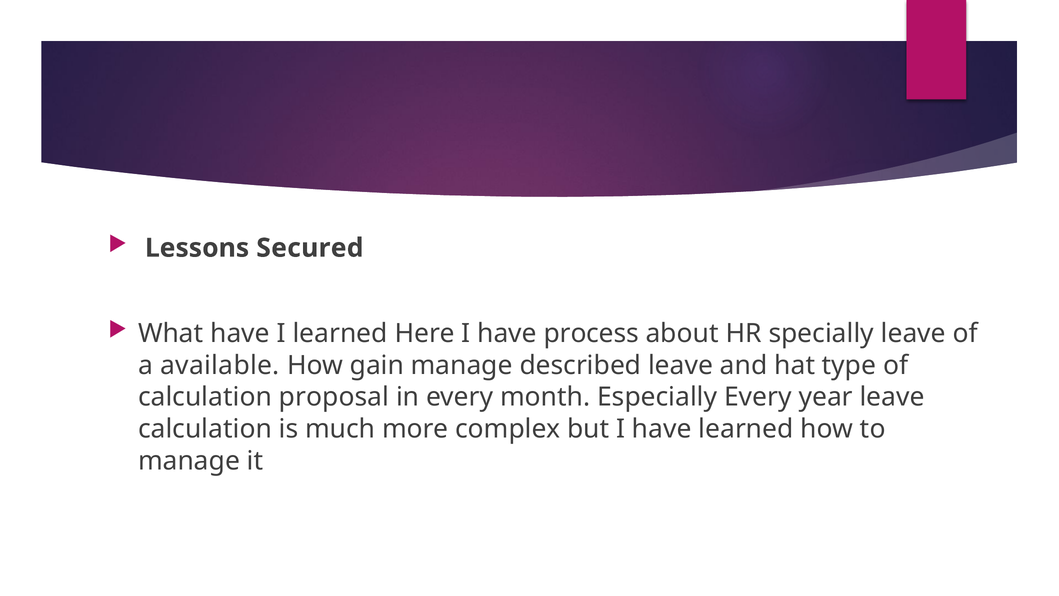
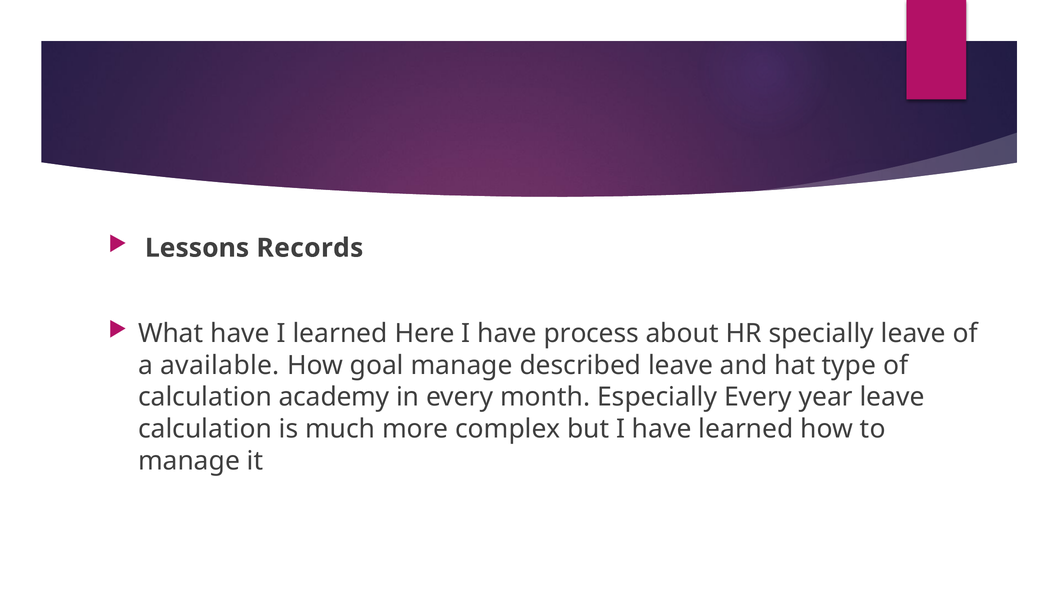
Secured: Secured -> Records (310, 248)
gain: gain -> goal (377, 365)
proposal: proposal -> academy (334, 397)
